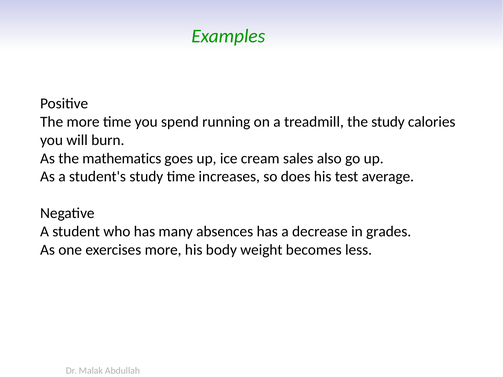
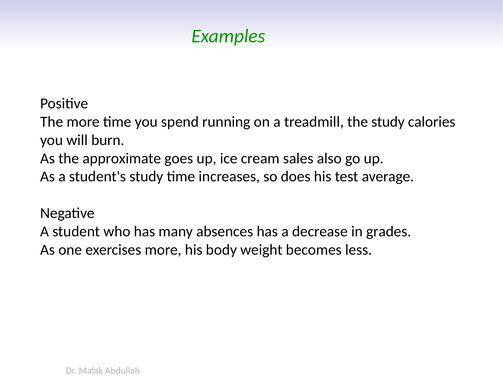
mathematics: mathematics -> approximate (122, 159)
